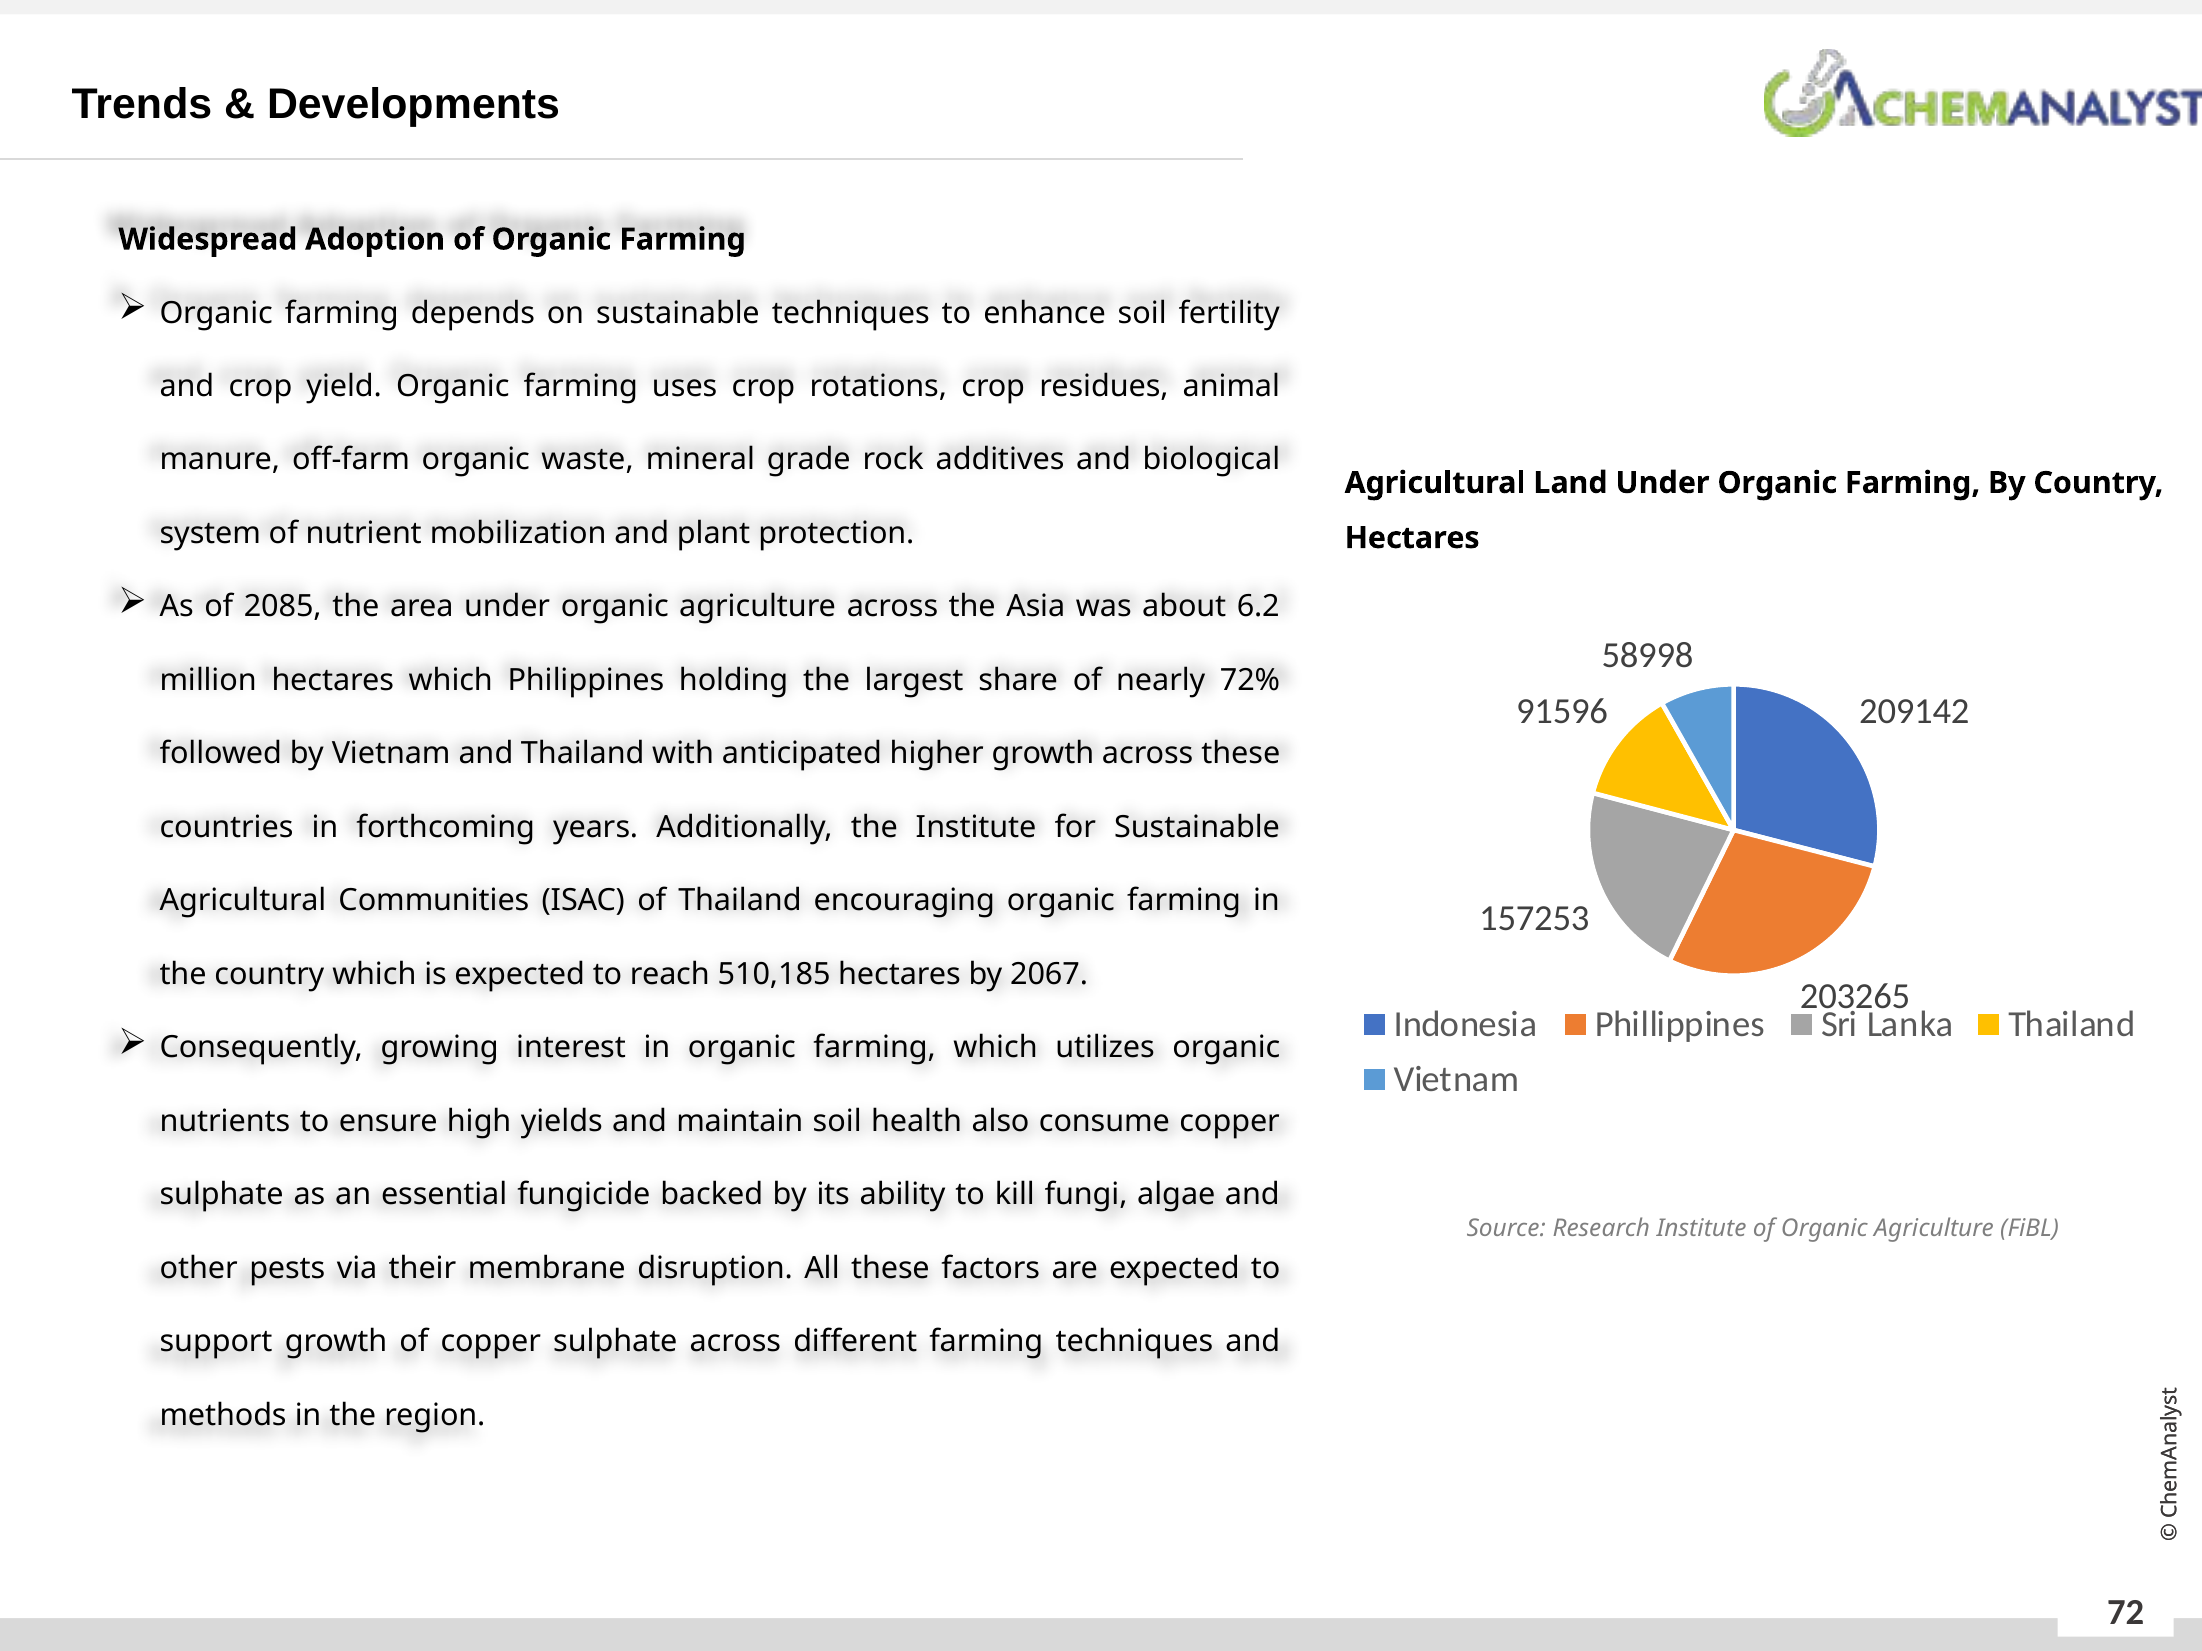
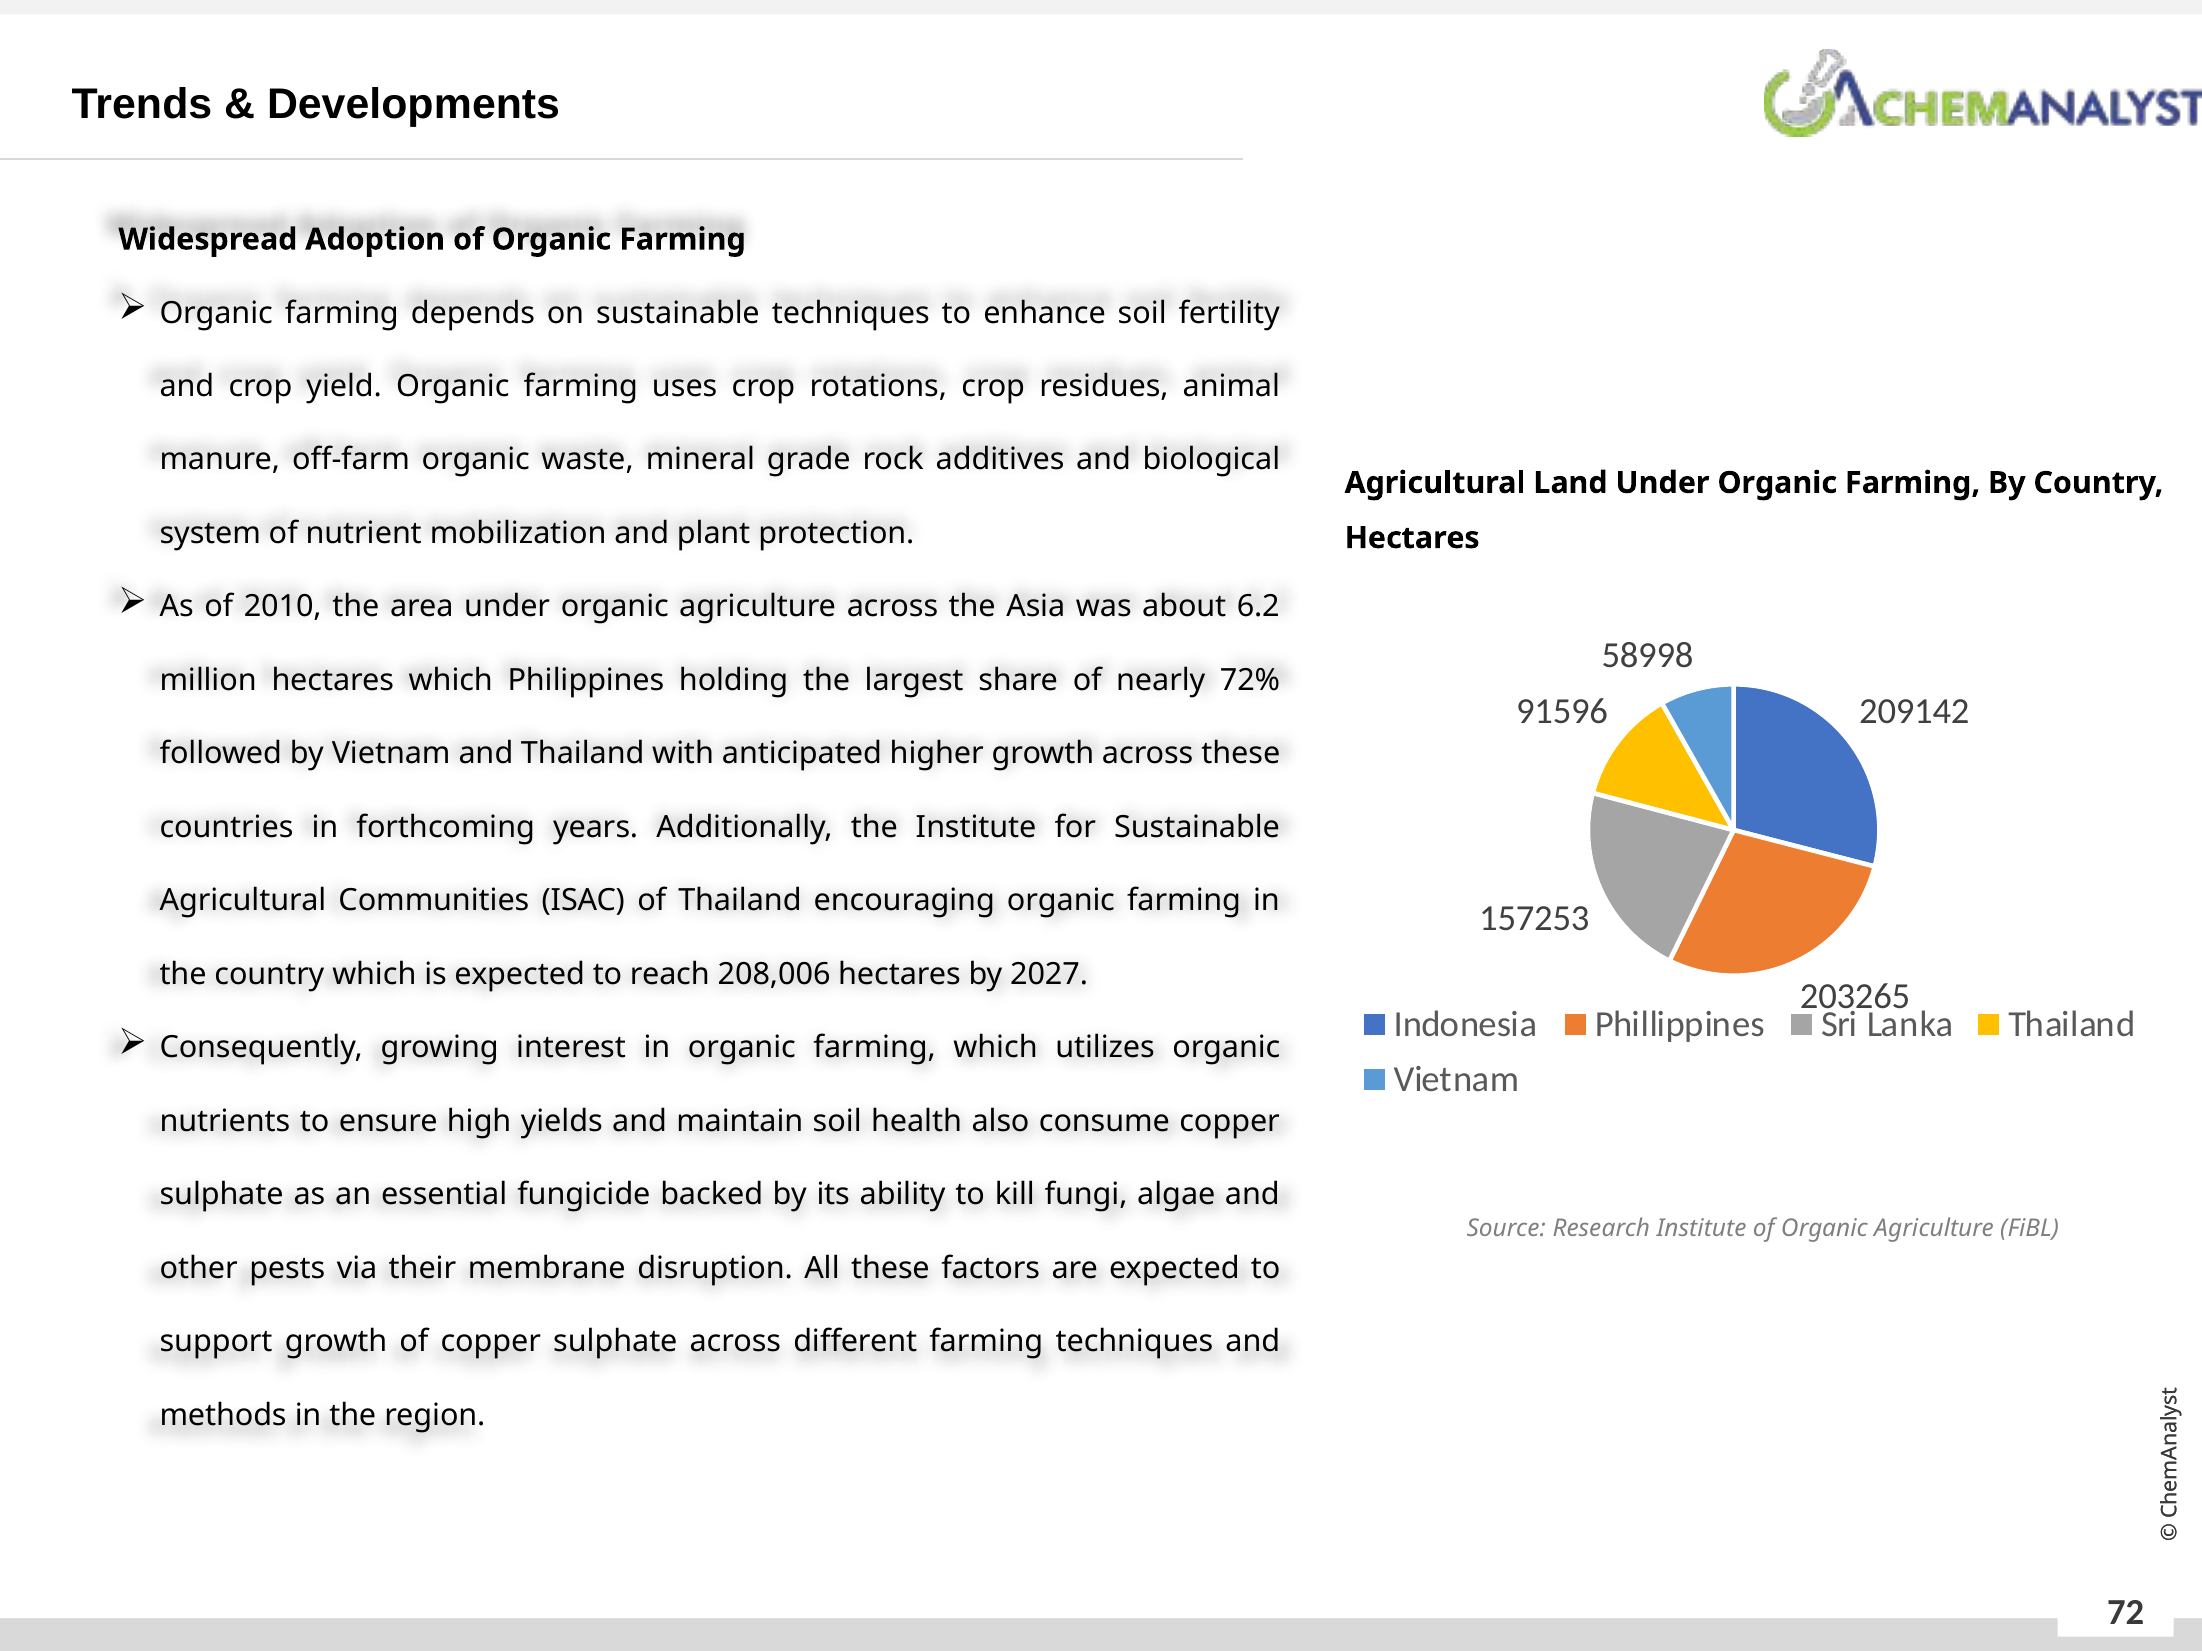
2085: 2085 -> 2010 (283, 607)
510,185: 510,185 -> 208,006 (774, 975)
2067: 2067 -> 2027 (1049, 975)
